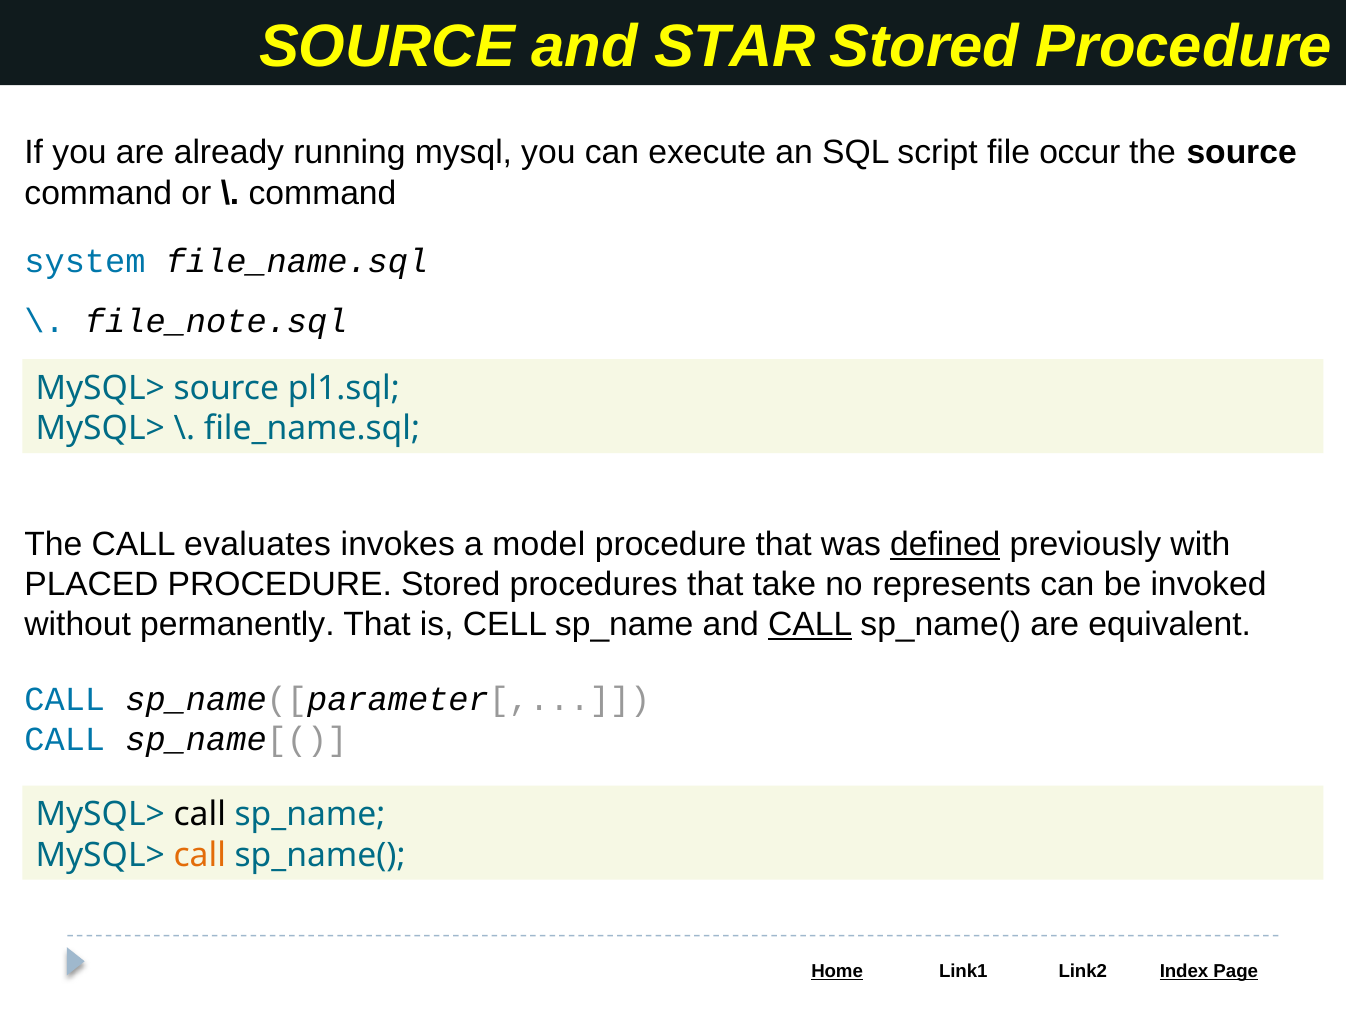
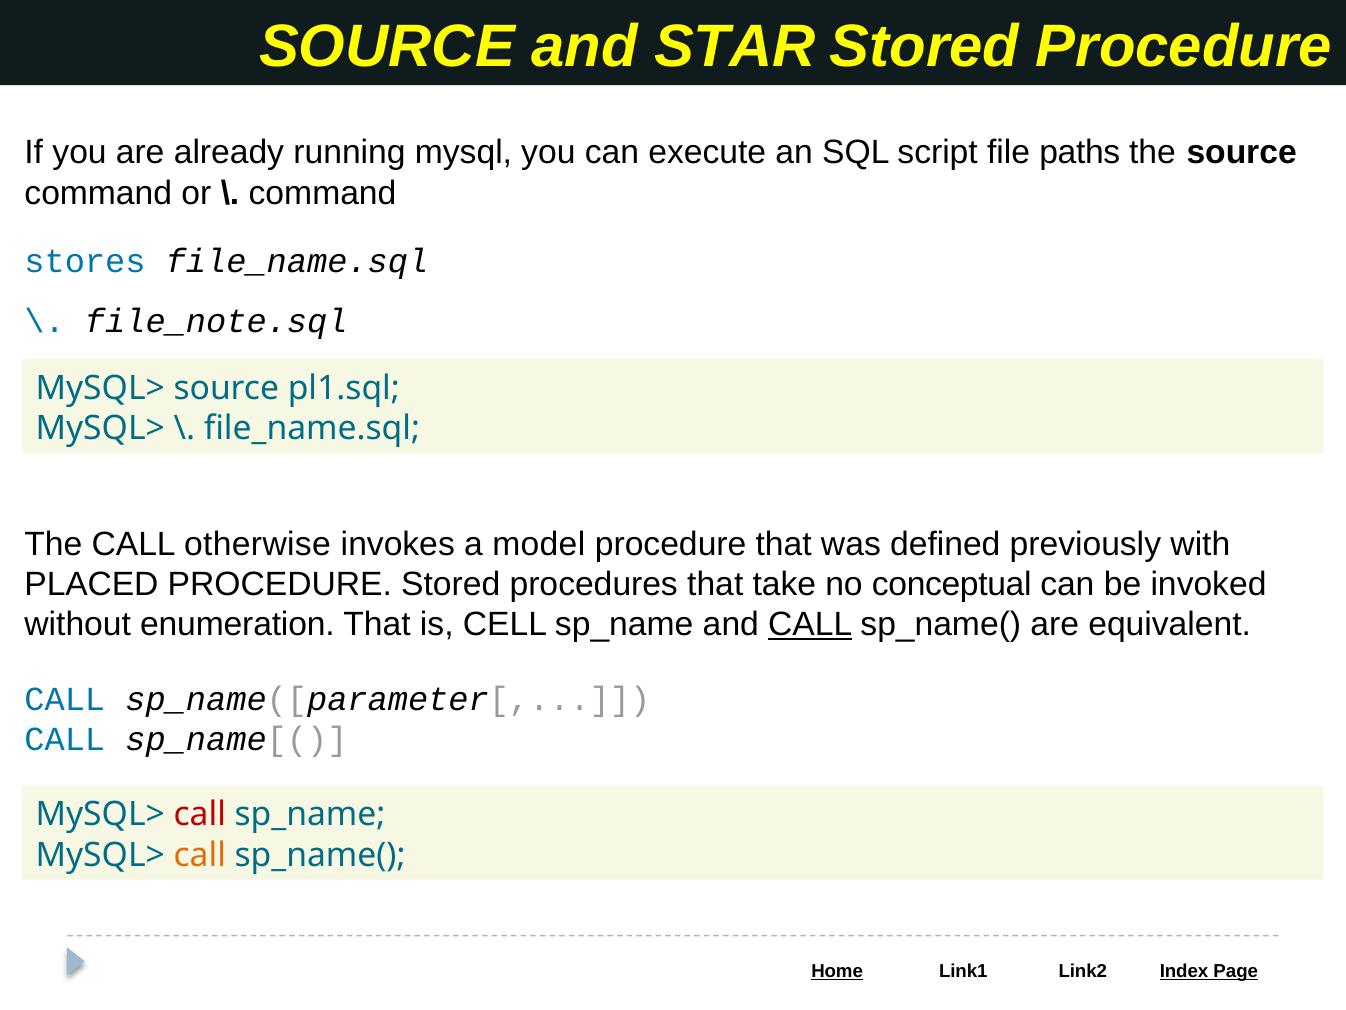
occur: occur -> paths (1080, 152)
system: system -> stores (85, 261)
evaluates: evaluates -> otherwise (258, 544)
defined underline: present -> none (945, 544)
represents: represents -> conceptual (952, 584)
permanently: permanently -> enumeration (237, 625)
call colour: black -> red (200, 814)
